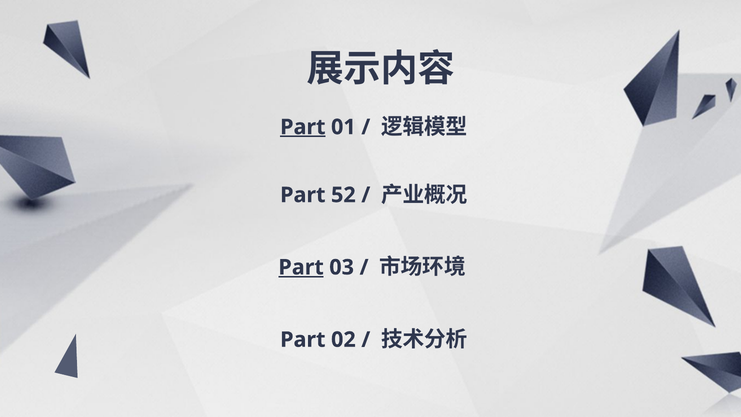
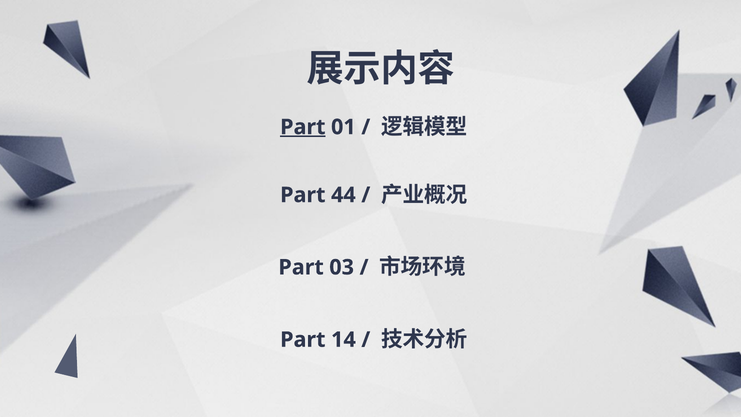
52: 52 -> 44 (343, 195)
Part underline: present -> none (301, 267)
02: 02 -> 14 (343, 340)
